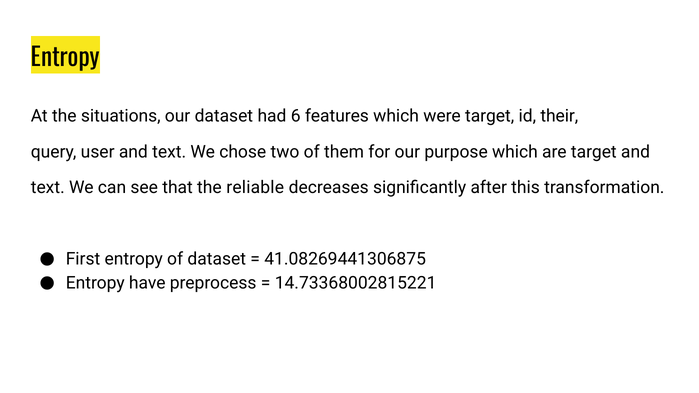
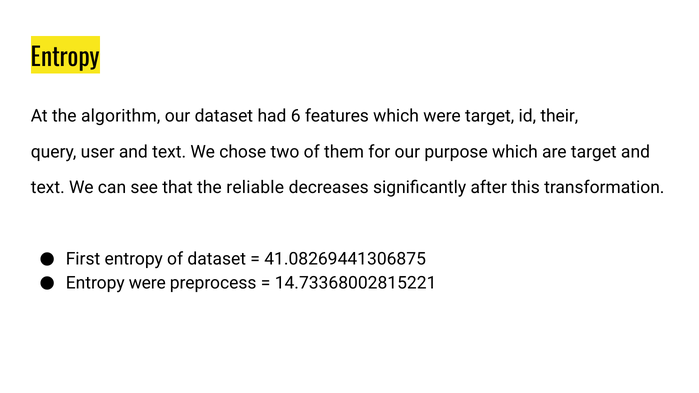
situations: situations -> algorithm (121, 116)
Entropy have: have -> were (147, 283)
